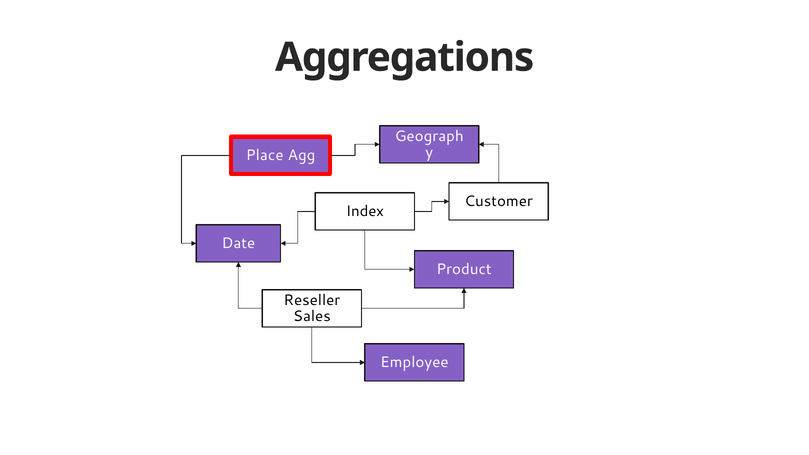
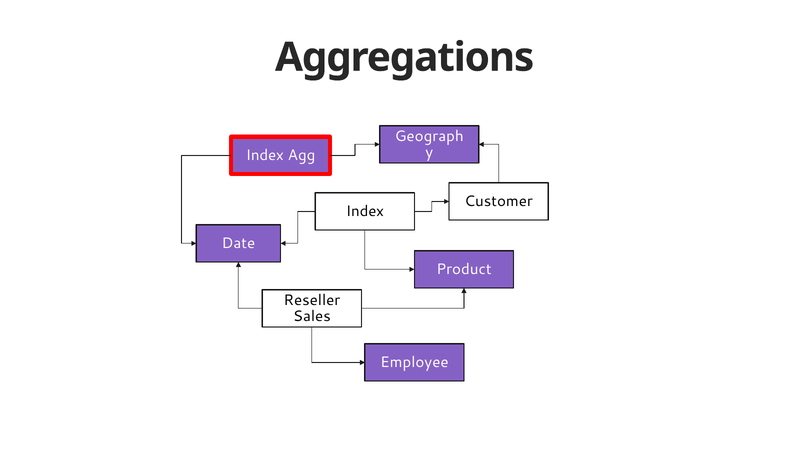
Place: Place -> Index (265, 155)
